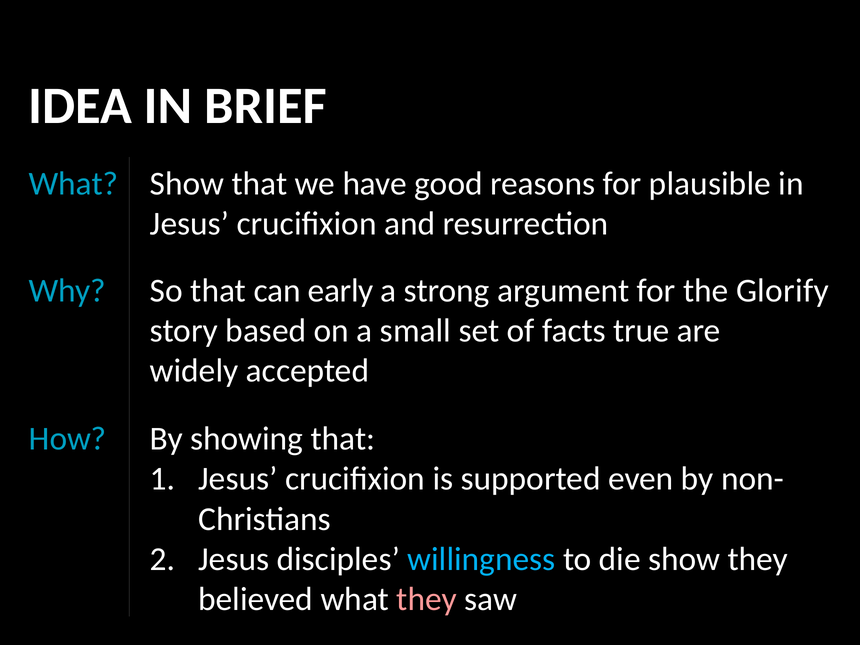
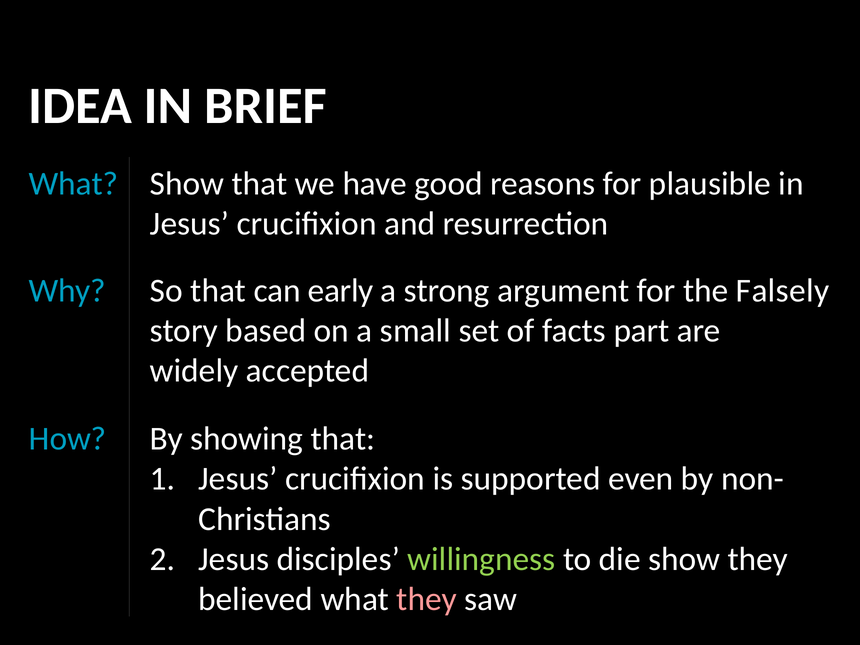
Glorify: Glorify -> Falsely (783, 291)
true: true -> part (641, 331)
willingness colour: light blue -> light green (481, 559)
